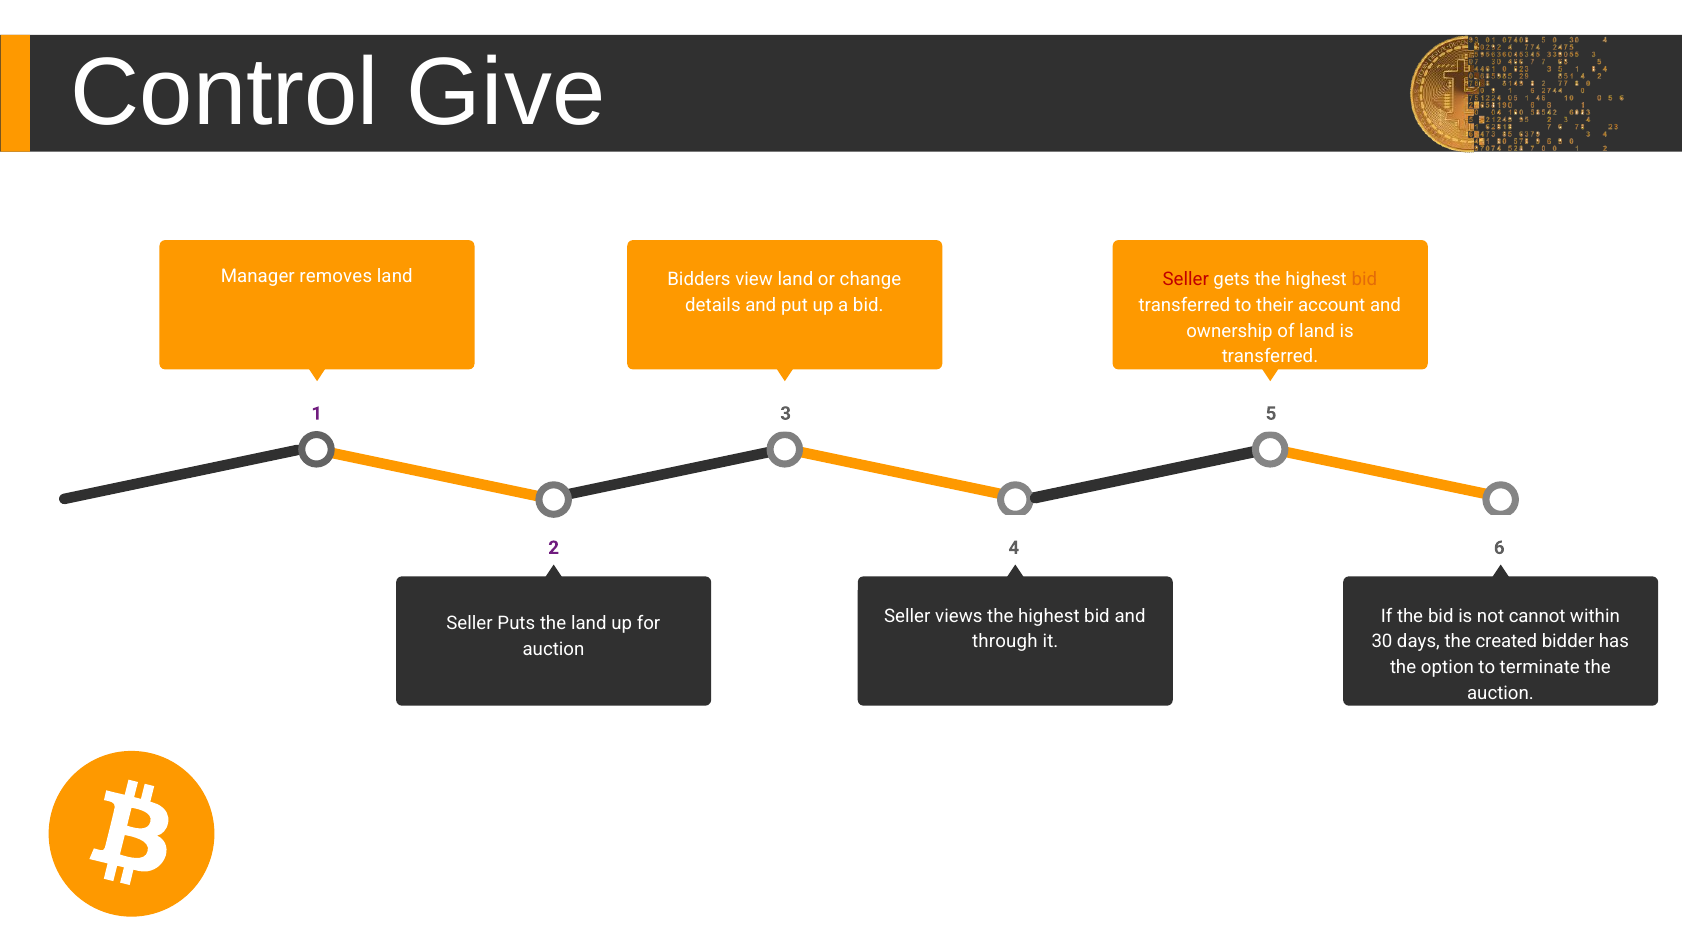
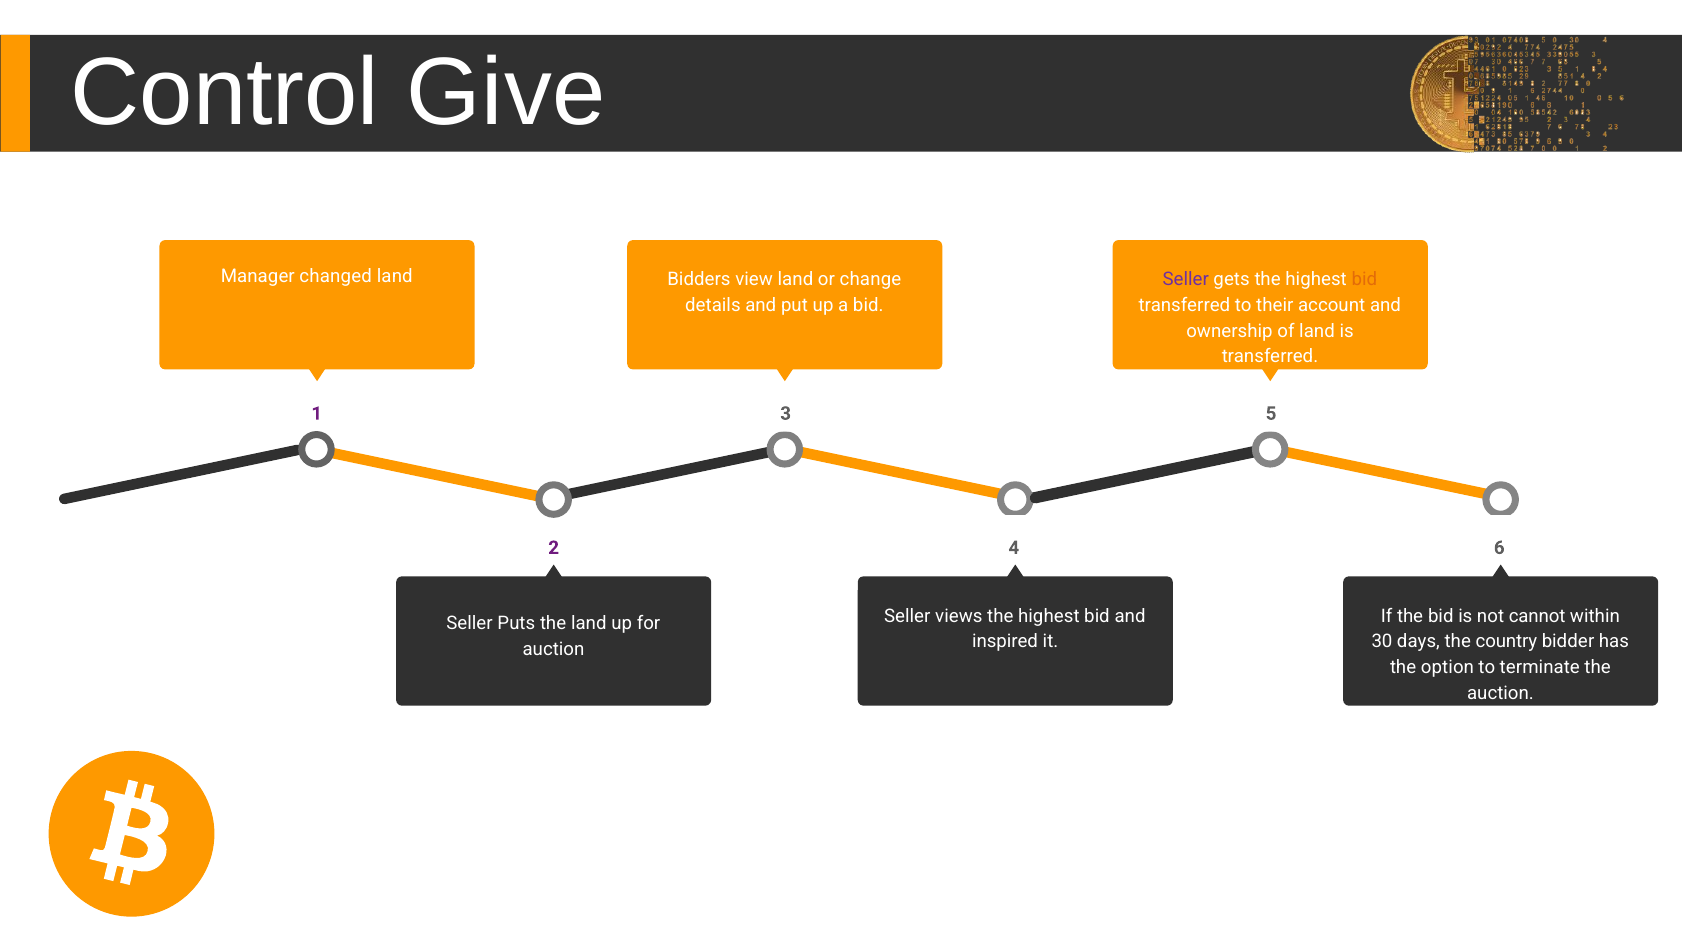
removes: removes -> changed (336, 277)
Seller colour: red -> purple (1186, 280)
through: through -> inspired (1005, 642)
created: created -> country (1506, 642)
